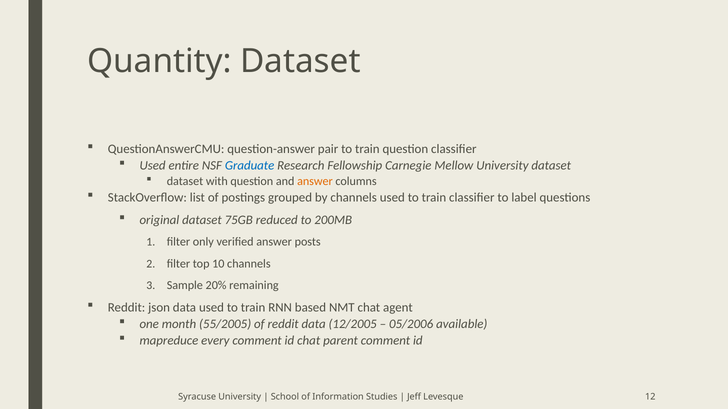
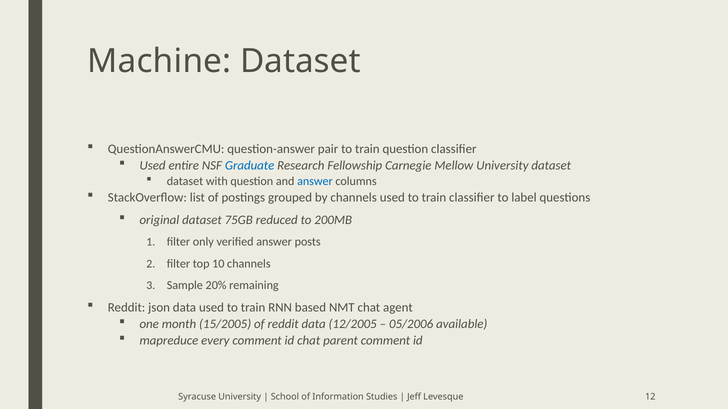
Quantity: Quantity -> Machine (159, 61)
answer colour: orange -> blue (315, 181)
55/2005: 55/2005 -> 15/2005 (225, 324)
